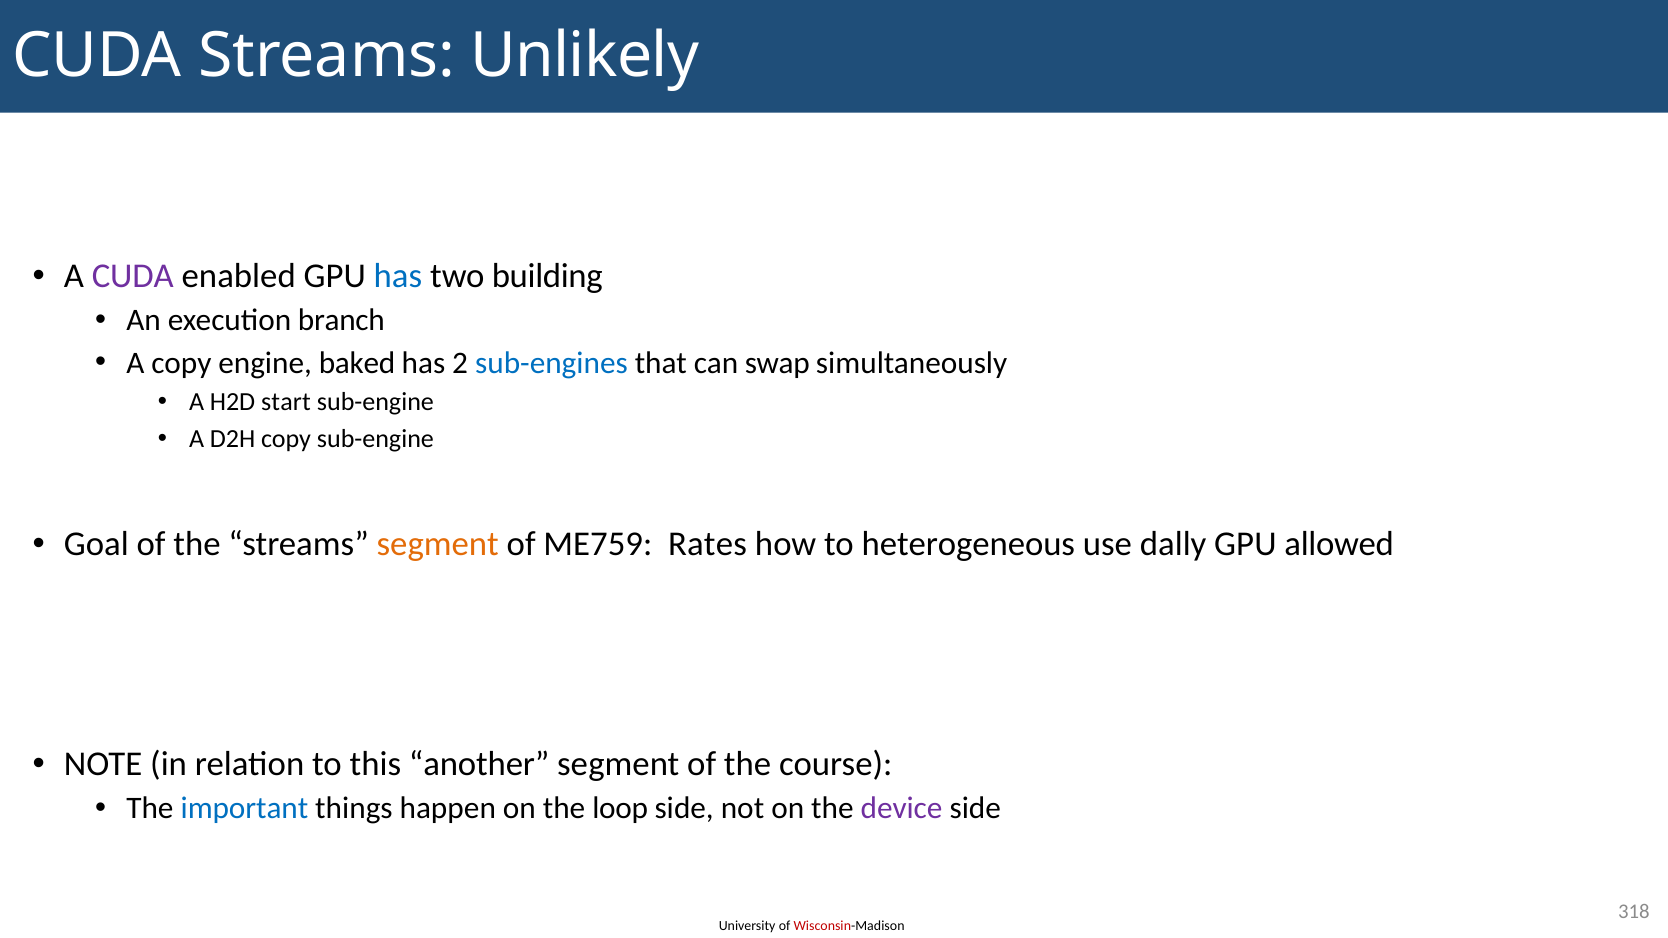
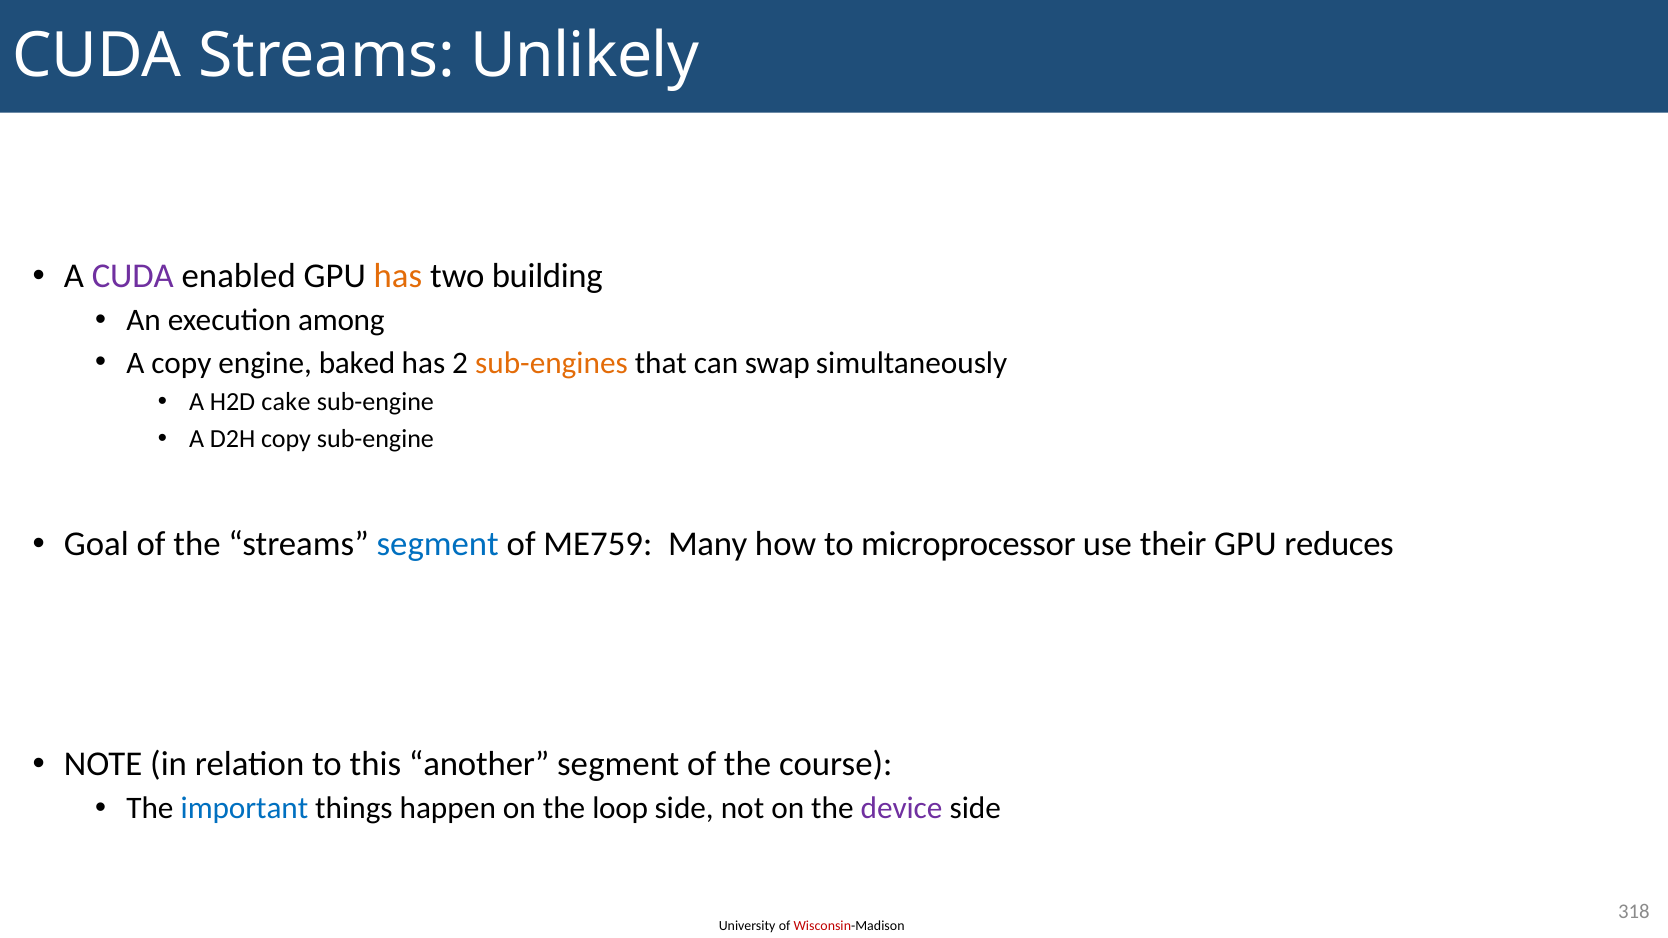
has colour: blue -> orange (398, 276)
branch: branch -> among (341, 320)
sub-engines colour: blue -> orange (551, 363)
start: start -> cake (286, 403)
segment colour: orange -> blue (438, 545)
Rates: Rates -> Many (708, 545)
heterogeneous: heterogeneous -> microprocessor (969, 545)
dally: dally -> their (1173, 545)
allowed: allowed -> reduces (1339, 545)
